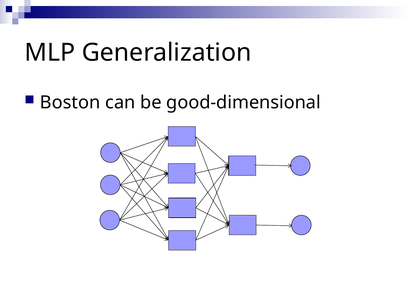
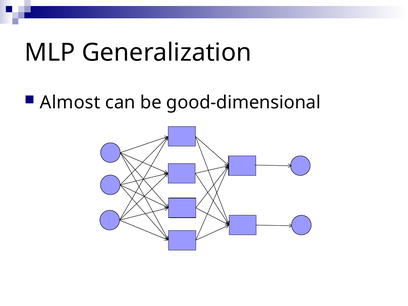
Boston: Boston -> Almost (70, 103)
